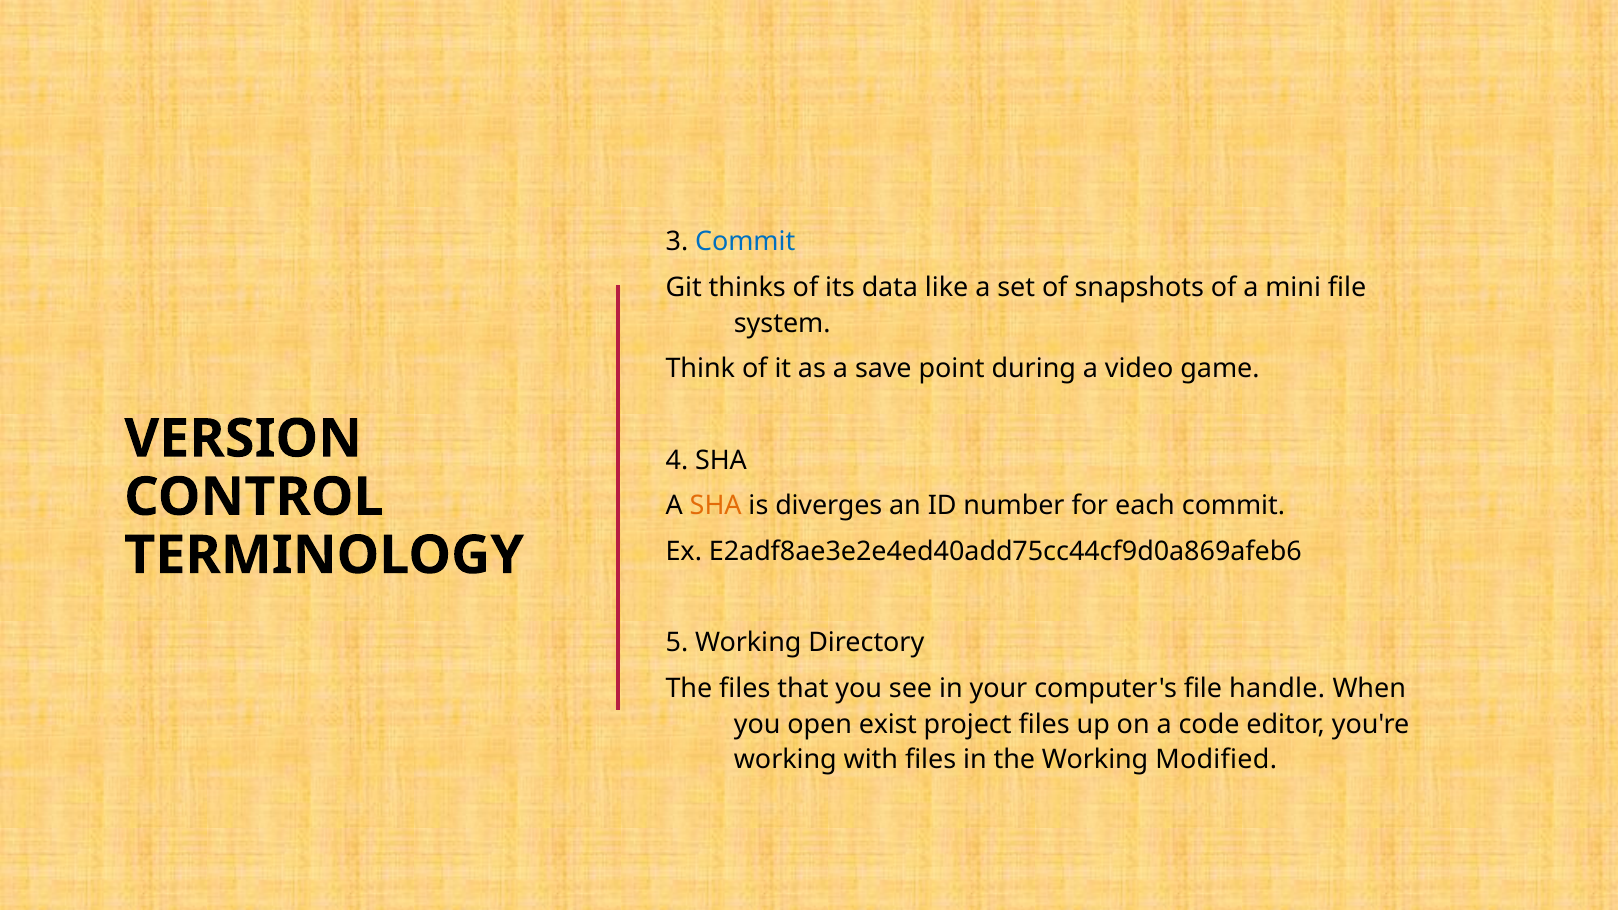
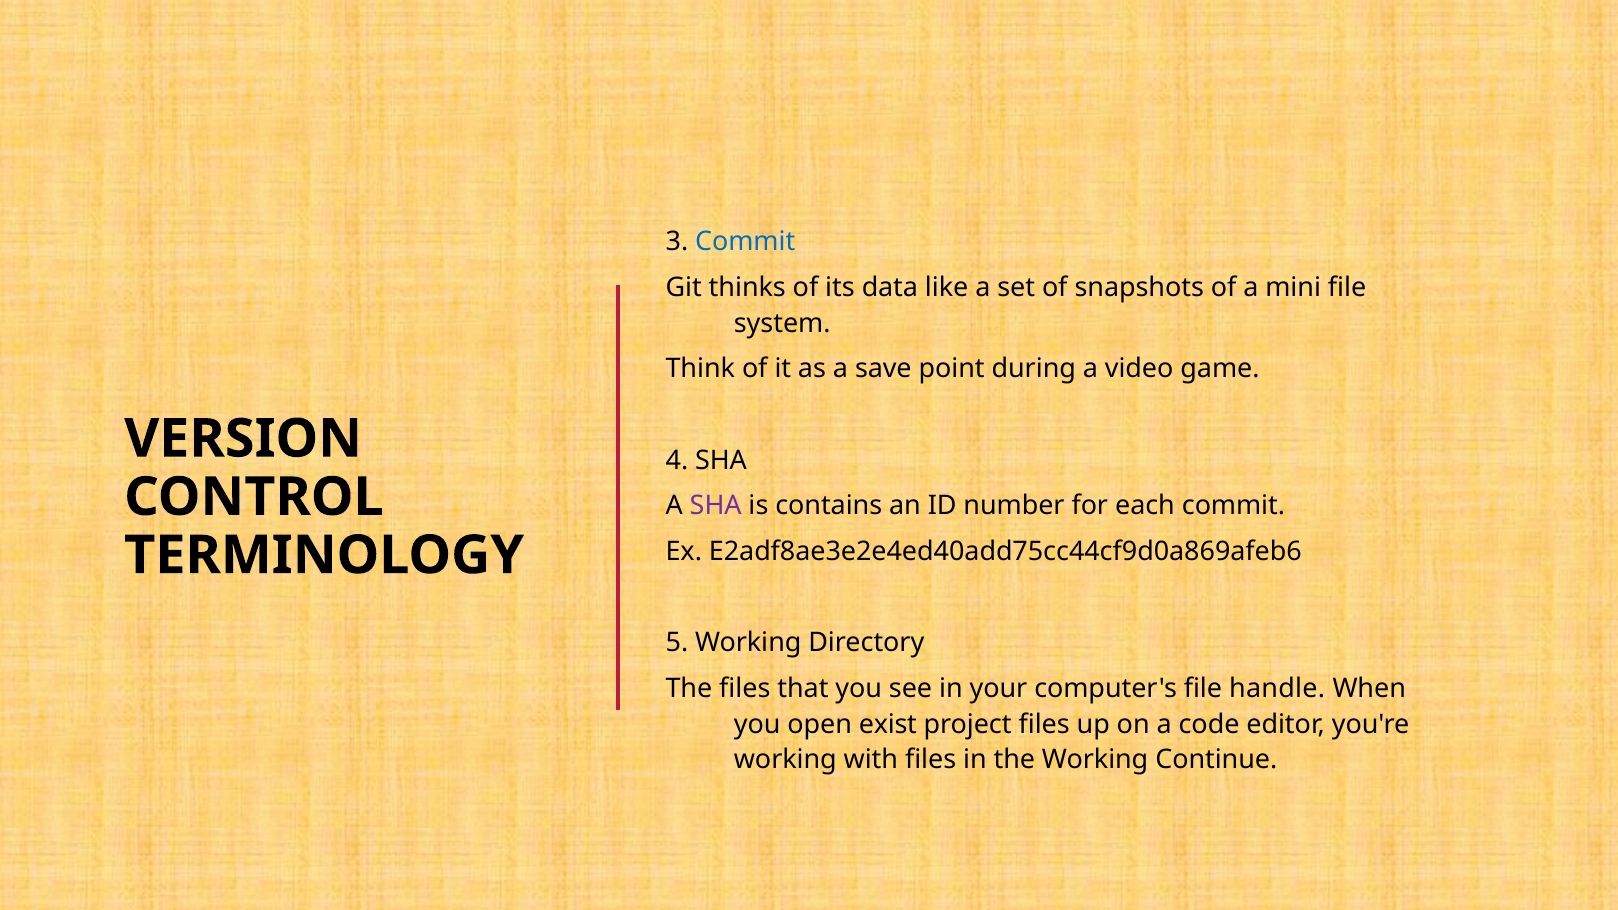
SHA colour: orange -> purple (716, 506)
diverges: diverges -> contains (829, 506)
Modified: Modified -> Continue (1216, 760)
